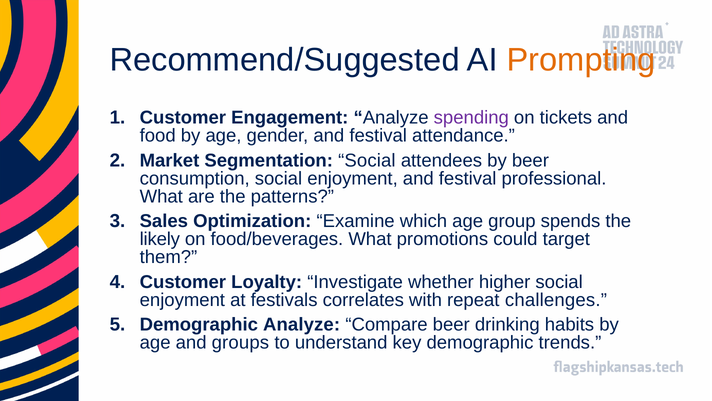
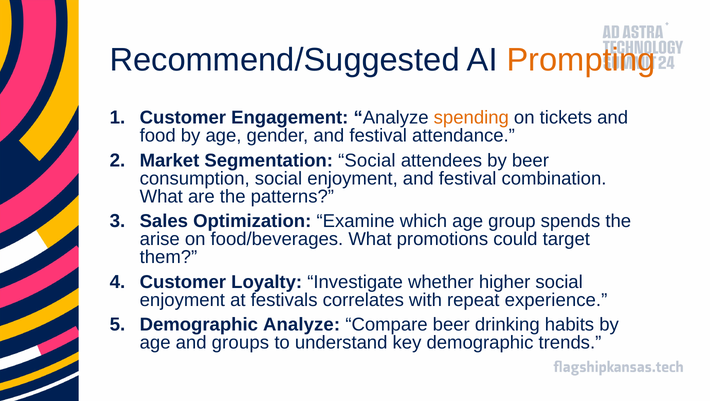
spending colour: purple -> orange (471, 118)
professional: professional -> combination (554, 178)
likely: likely -> arise (160, 239)
challenges: challenges -> experience (556, 300)
